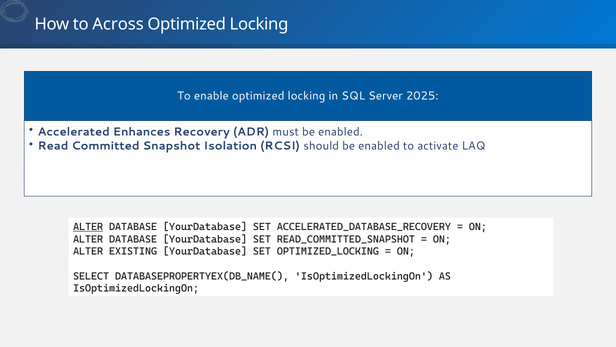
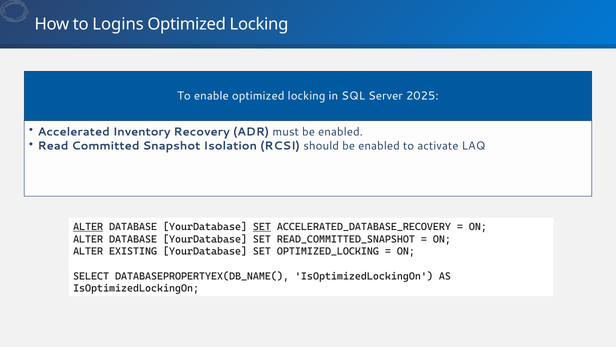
Across: Across -> Logins (118, 24)
Enhances: Enhances -> Inventory (142, 131)
SET underline: none -> present (262, 227)
